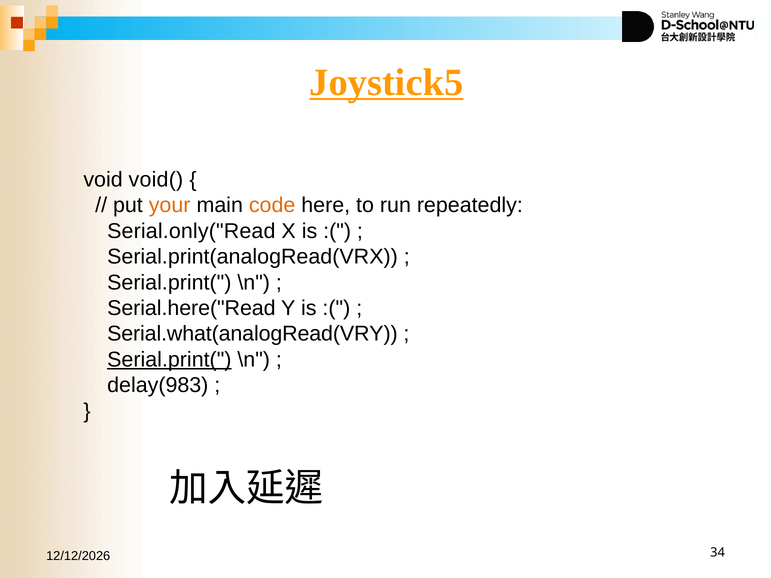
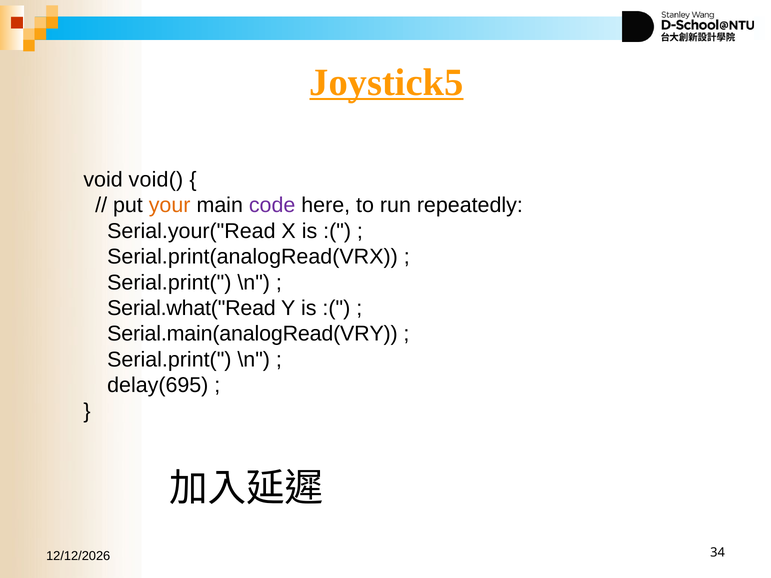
code colour: orange -> purple (272, 205)
Serial.only("Read: Serial.only("Read -> Serial.your("Read (191, 231)
Serial.here("Read: Serial.here("Read -> Serial.what("Read (191, 308)
Serial.what(analogRead(VRY: Serial.what(analogRead(VRY -> Serial.main(analogRead(VRY (252, 334)
Serial.print( underline: present -> none (169, 360)
delay(983: delay(983 -> delay(695 (158, 385)
